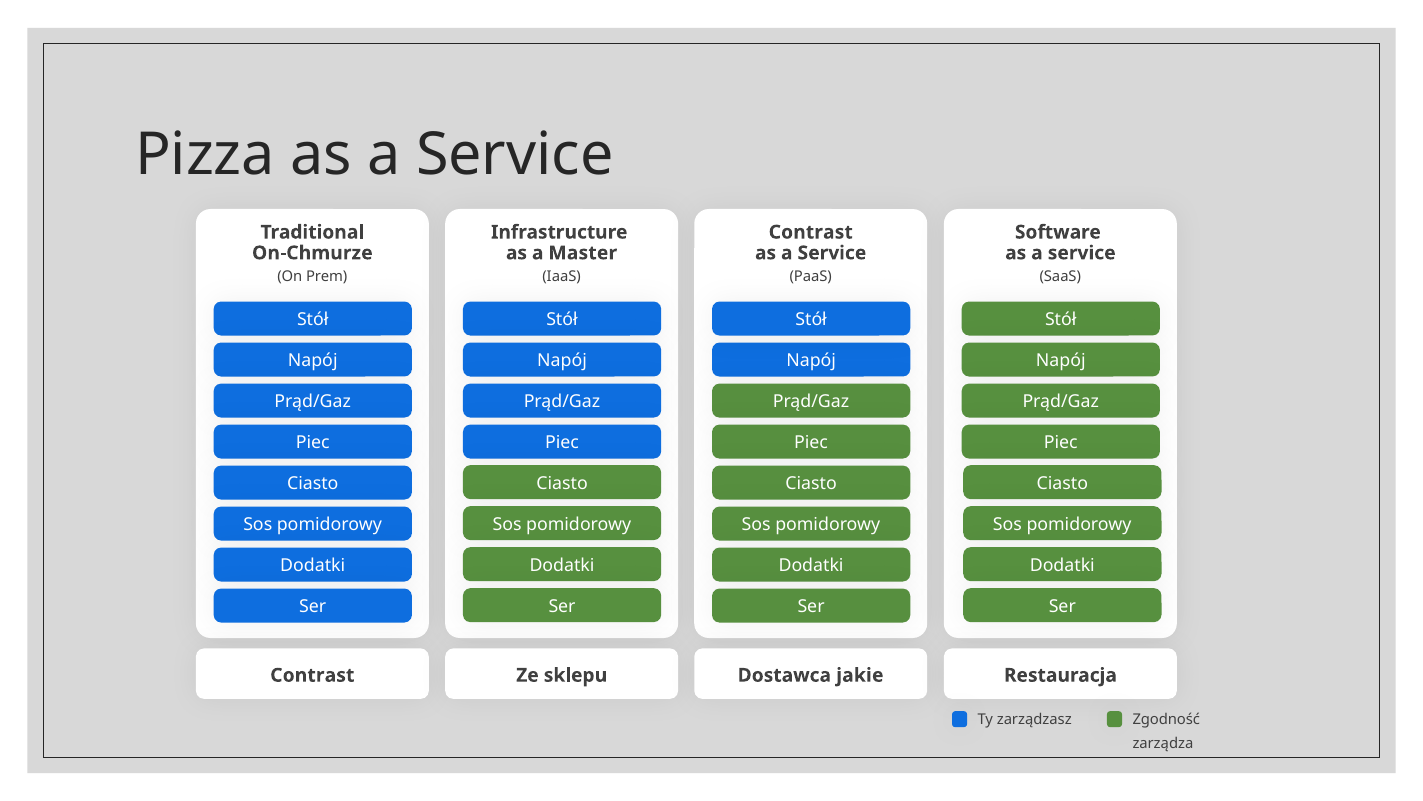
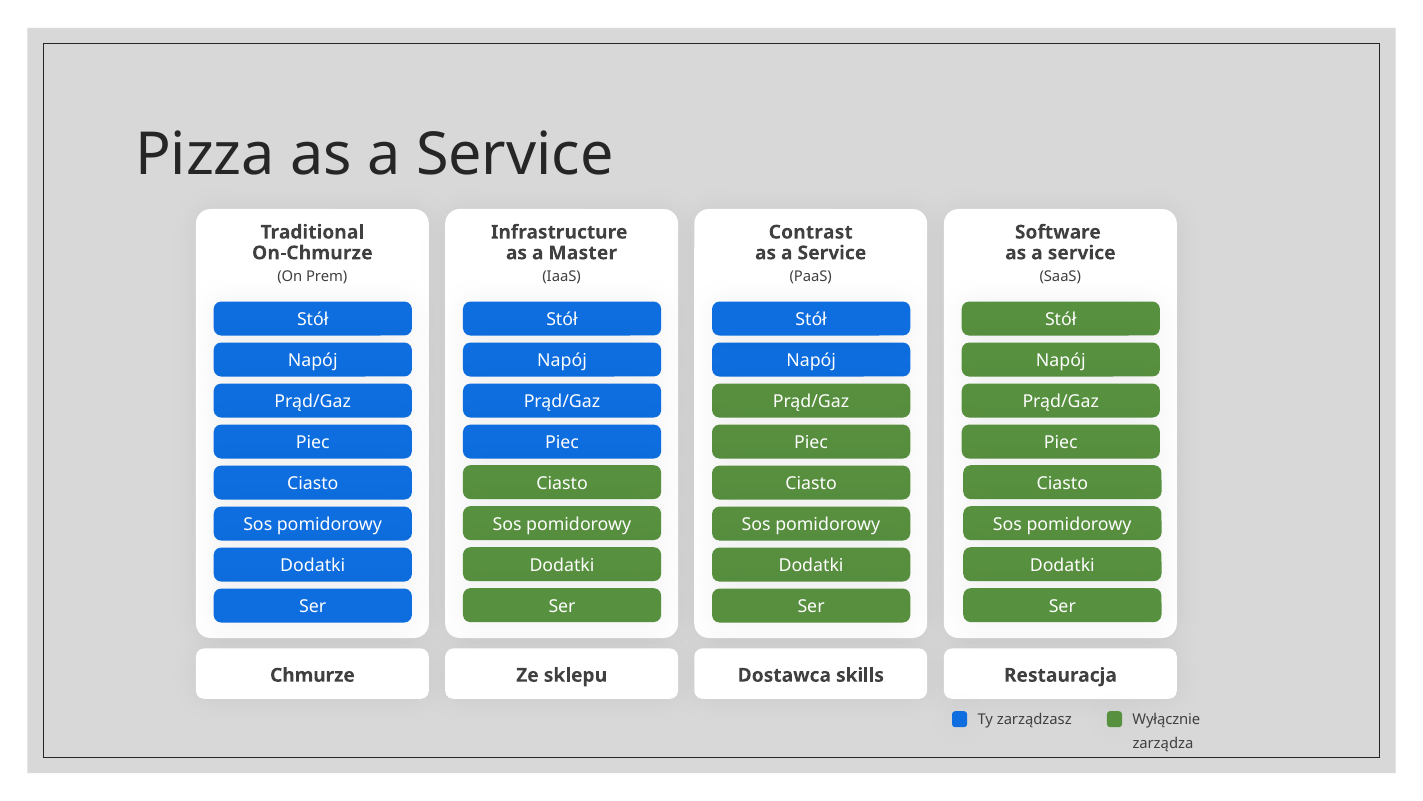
Contrast: Contrast -> Chmurze (312, 675)
jakie: jakie -> skills (860, 675)
Zgodność: Zgodność -> Wyłącznie (1166, 719)
